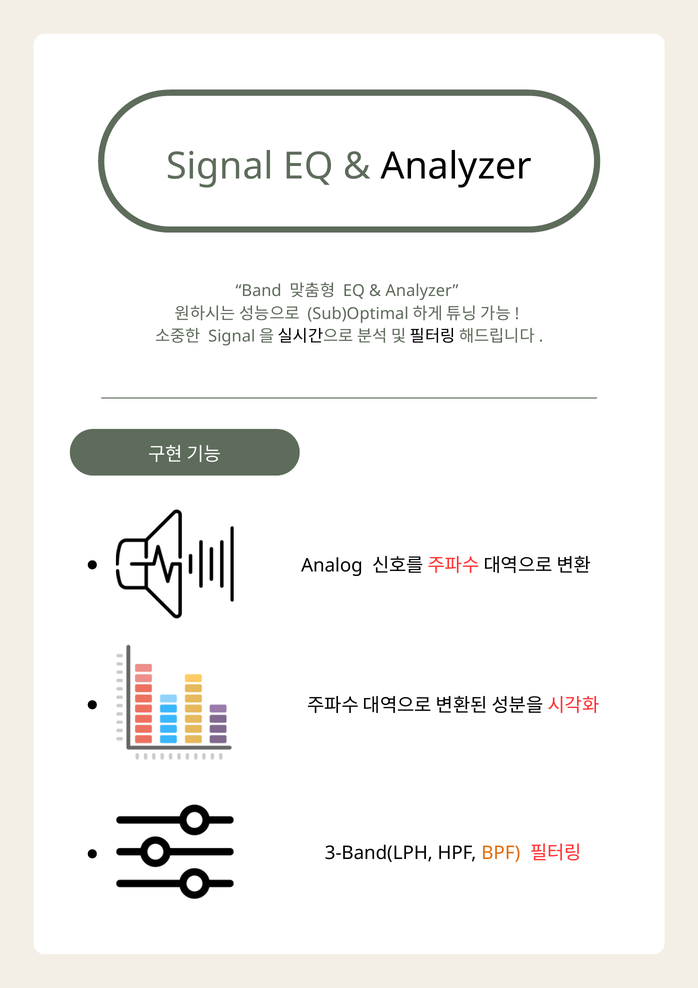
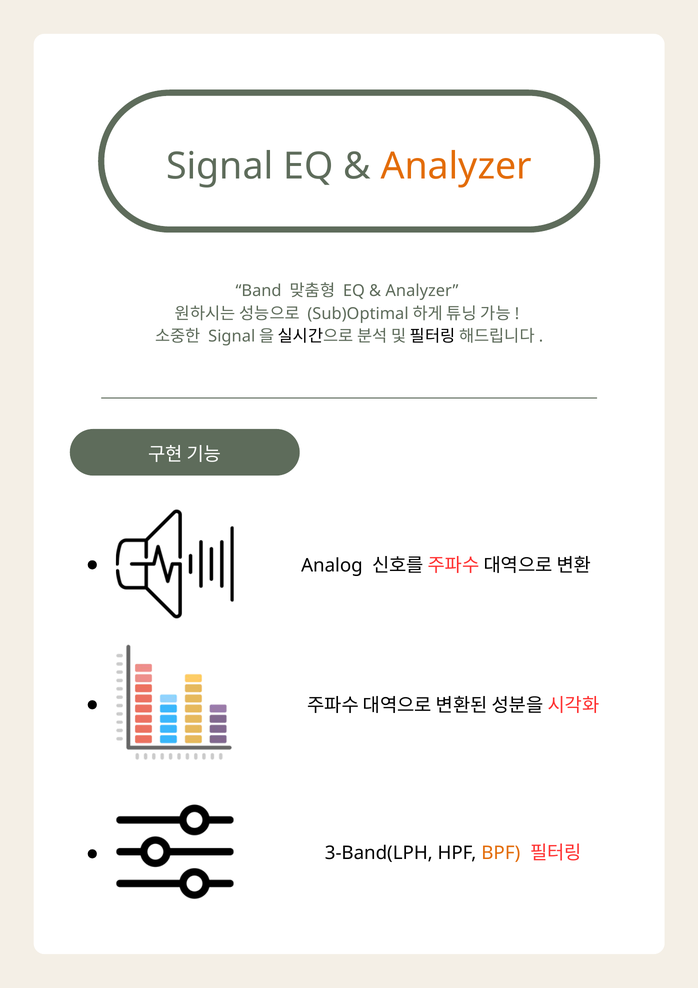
Analyzer colour: black -> orange (456, 166)
